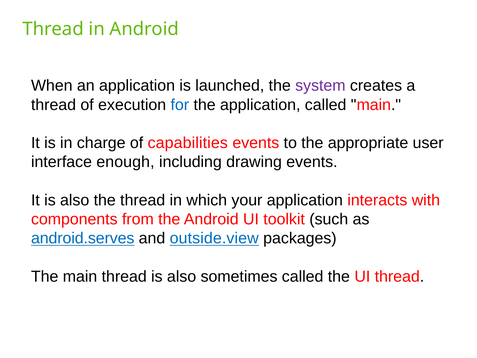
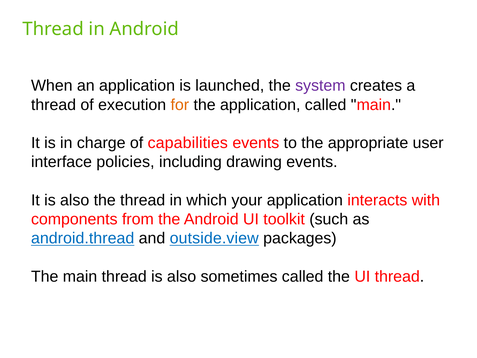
for colour: blue -> orange (180, 105)
enough: enough -> policies (125, 162)
android.serves: android.serves -> android.thread (83, 238)
